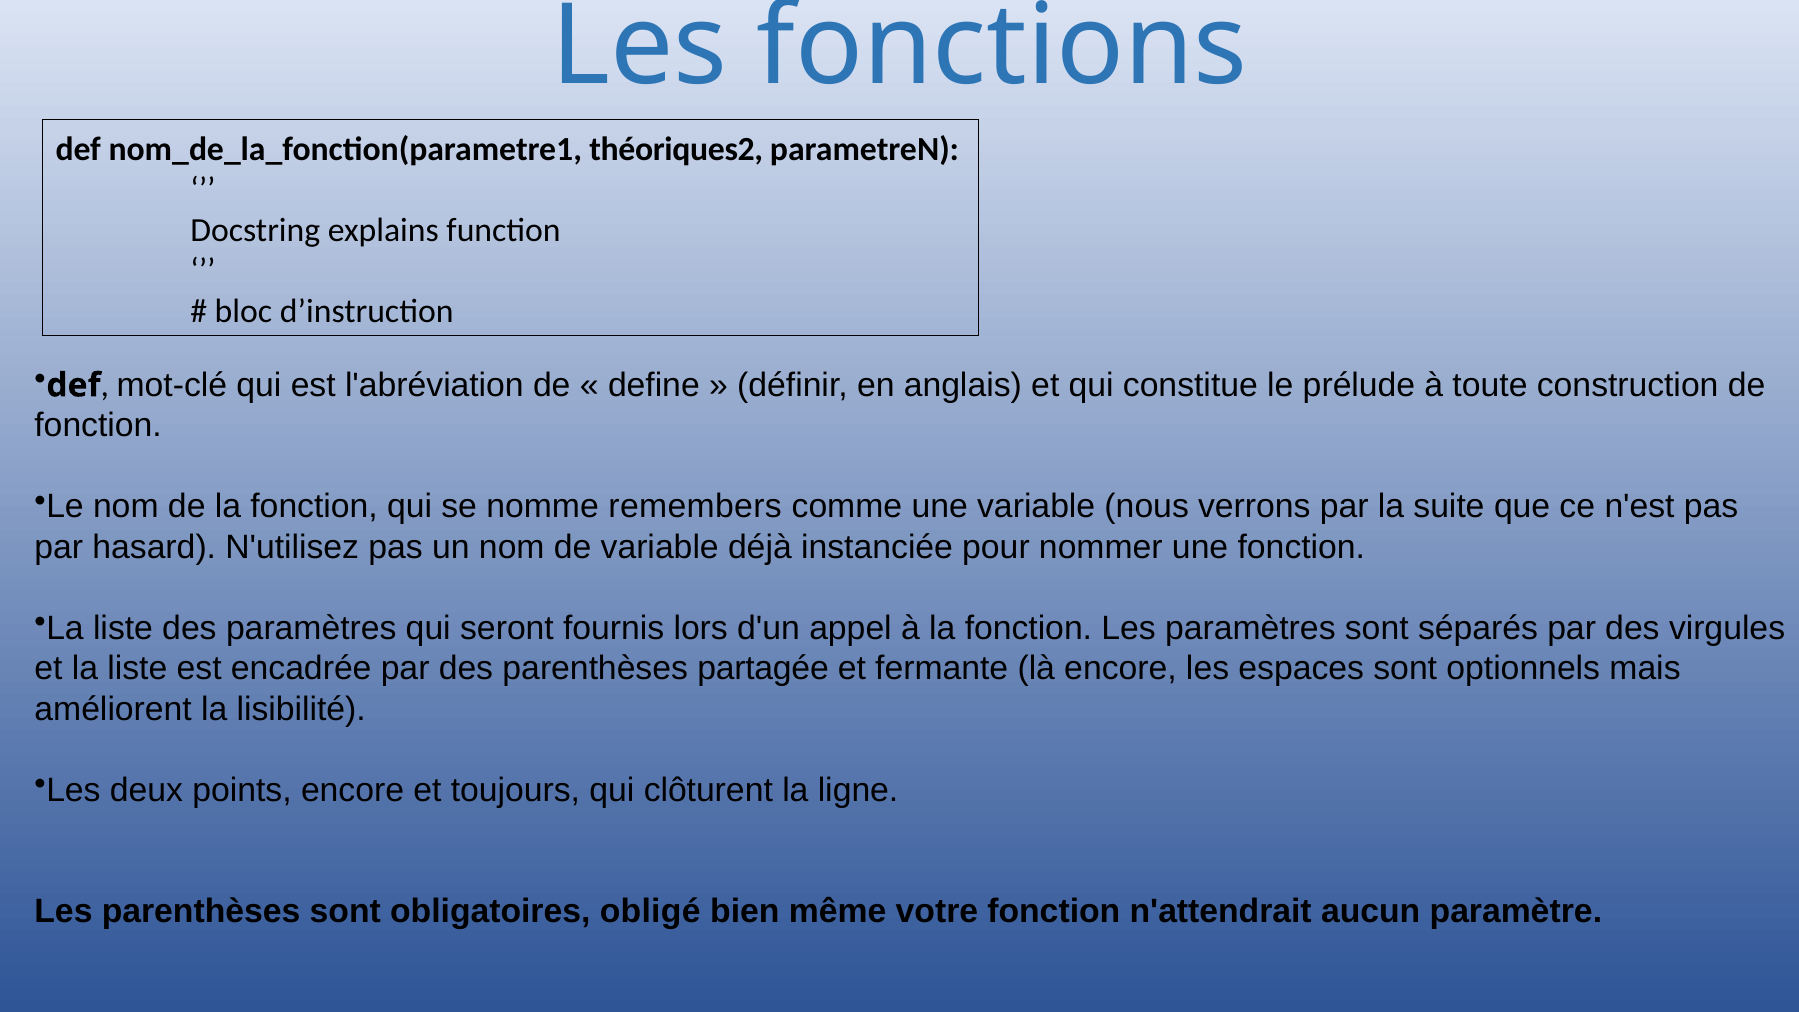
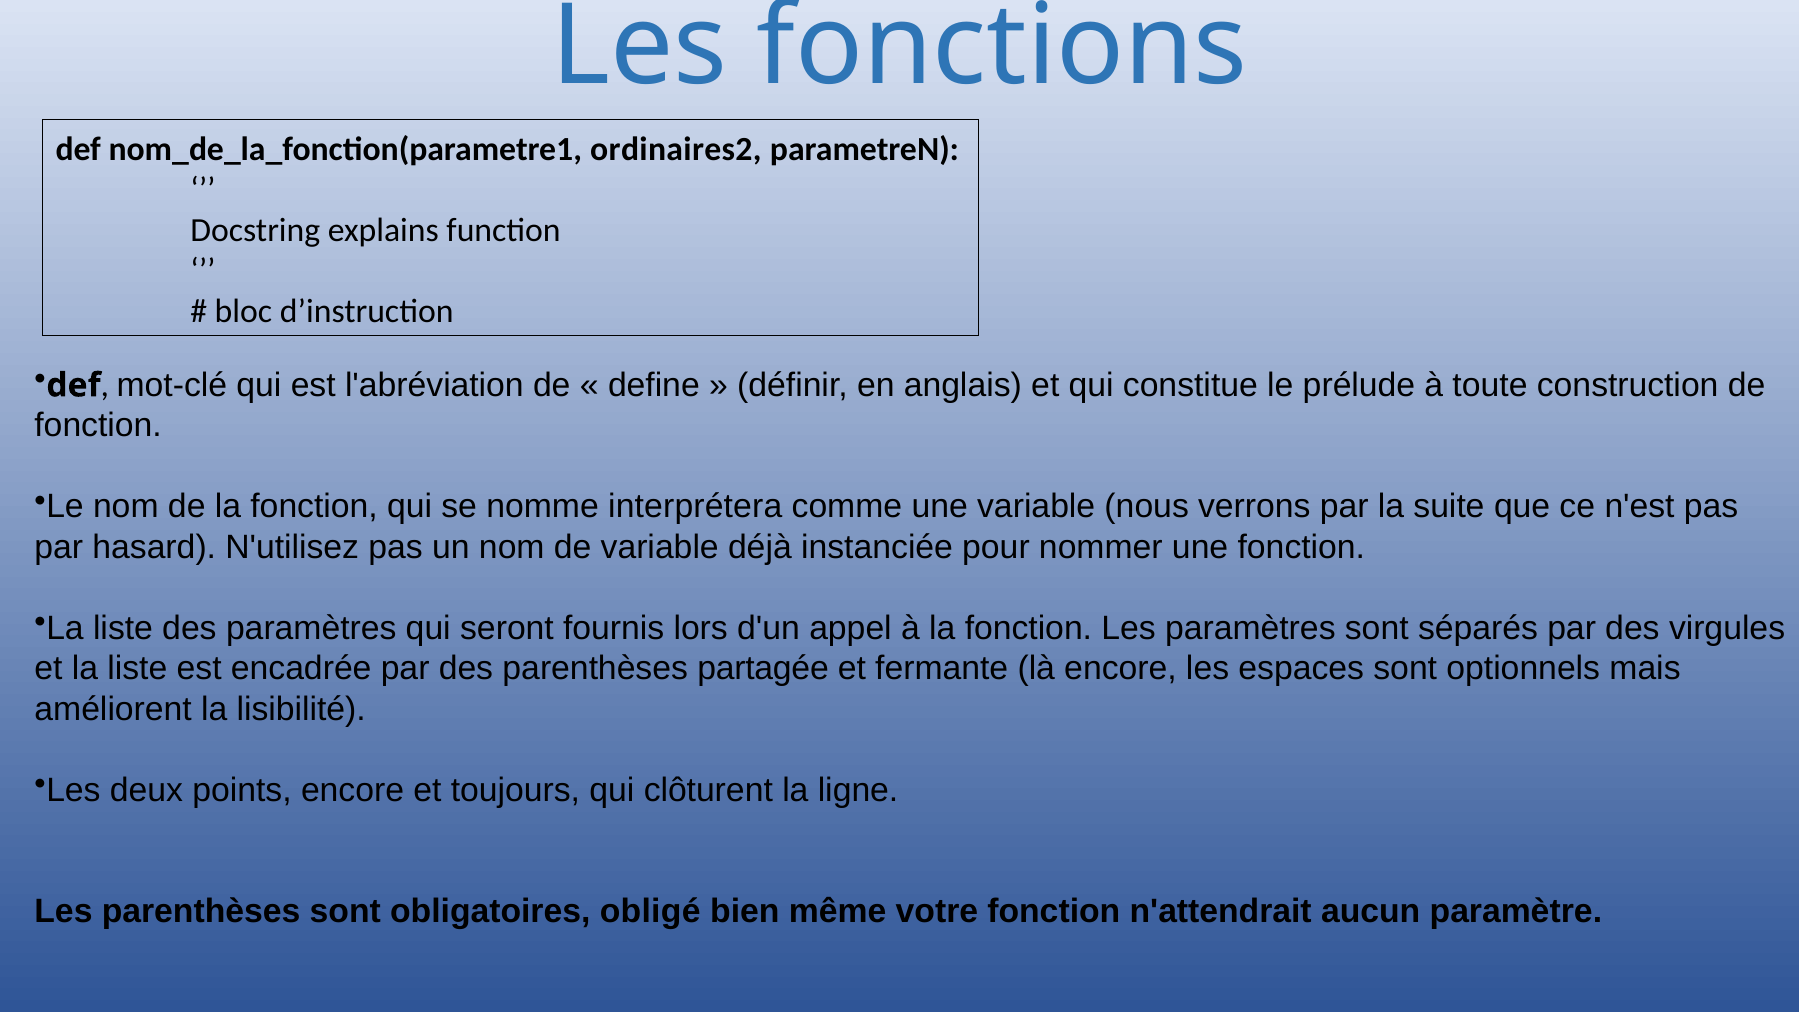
théoriques2: théoriques2 -> ordinaires2 (676, 149)
remembers: remembers -> interprétera (695, 507)
